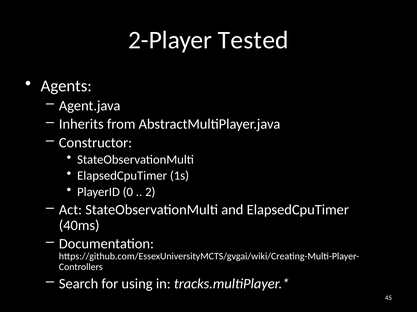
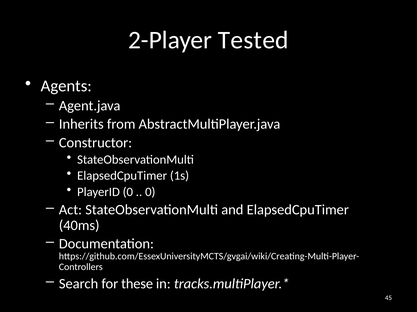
2: 2 -> 0 (150, 192)
using: using -> these (137, 284)
